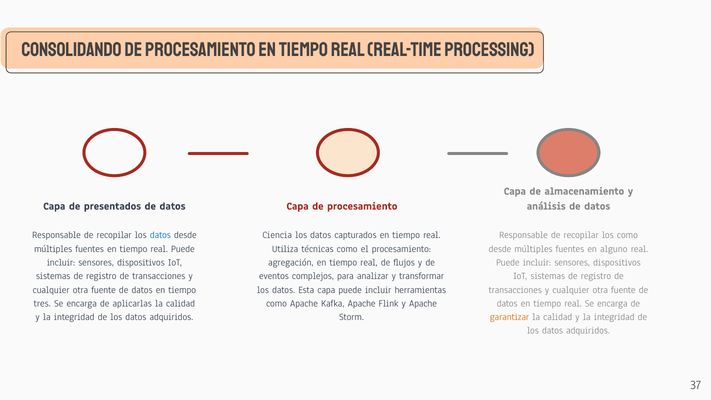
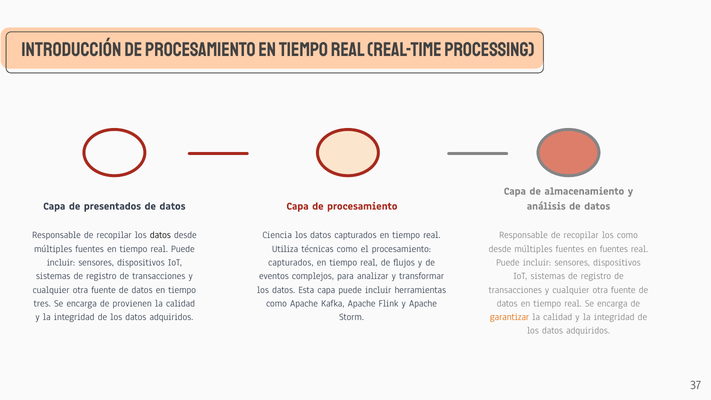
Consolidando: Consolidando -> Introducción (71, 50)
datos colour: blue -> black (160, 235)
en alguno: alguno -> fuentes (614, 249)
agregación: agregación -> capturados (291, 262)
aplicarlas: aplicarlas -> provienen (132, 303)
